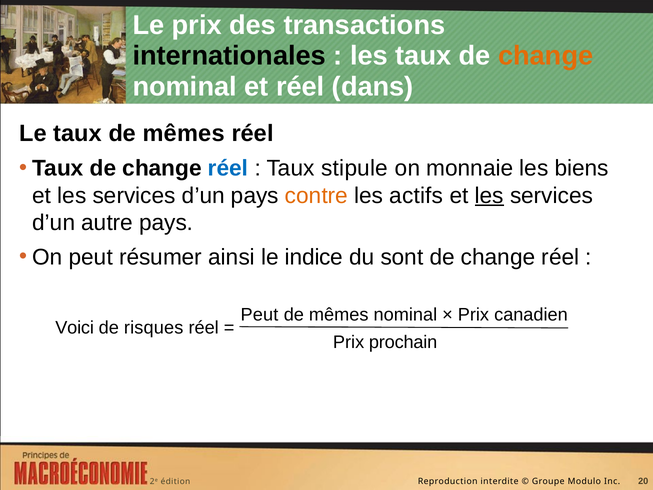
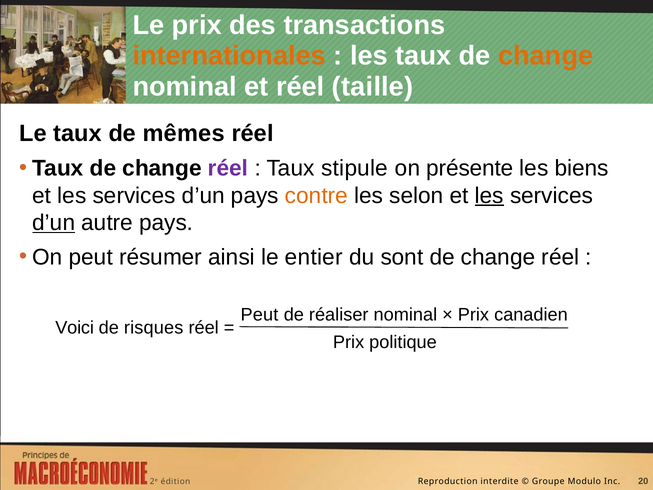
internationales colour: black -> orange (229, 56)
dans: dans -> taille (373, 87)
réel colour: blue -> purple (228, 168)
monnaie: monnaie -> présente (470, 168)
actifs: actifs -> selon (416, 195)
d’un underline: none -> present (54, 223)
indice: indice -> entier (314, 257)
mêmes: mêmes -> réaliser (339, 315)
prochain: prochain -> politique (403, 342)
